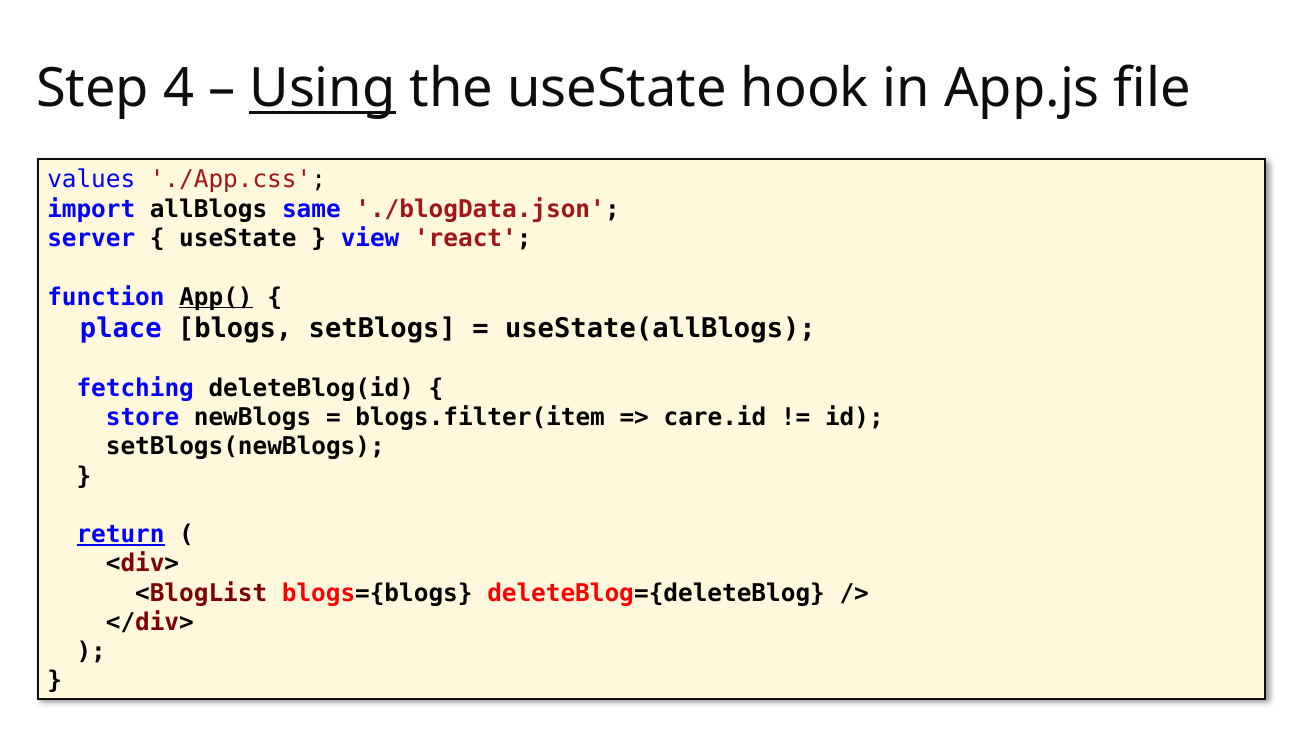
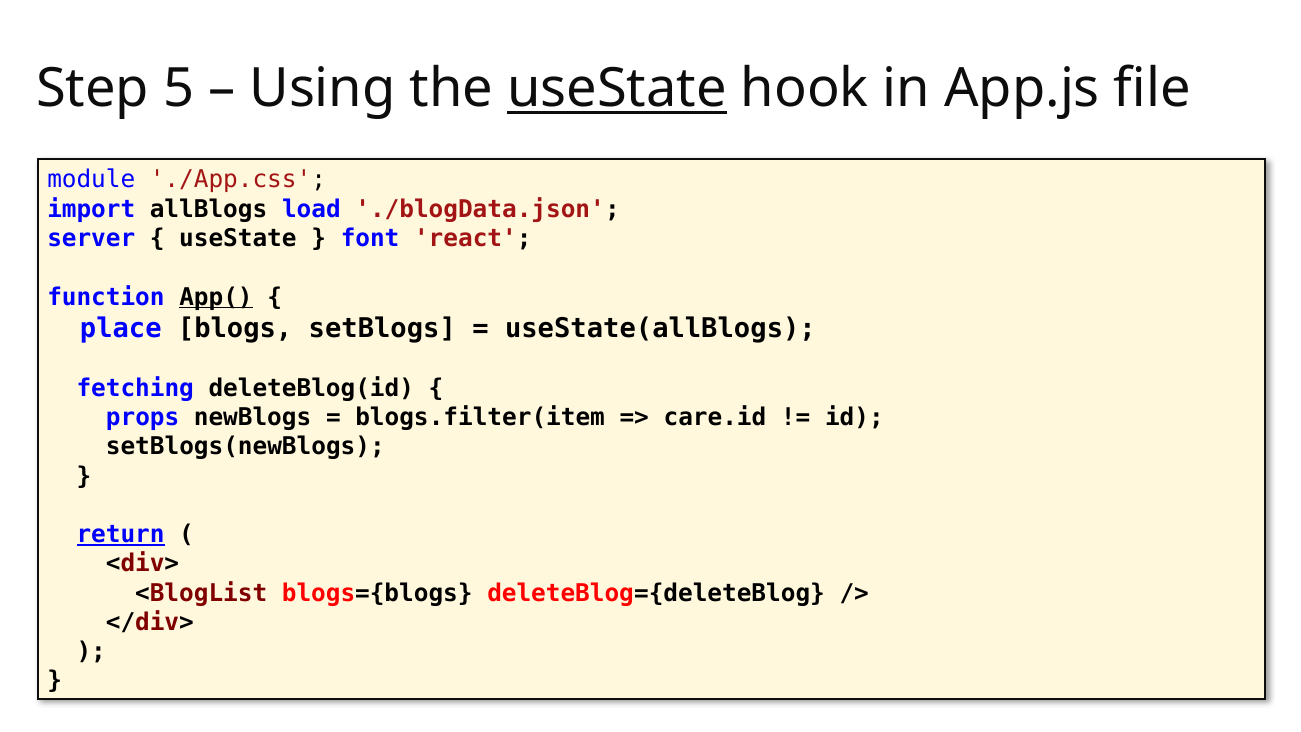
4: 4 -> 5 (179, 89)
Using underline: present -> none (323, 89)
useState underline: none -> present (617, 89)
values: values -> module (91, 180)
same: same -> load (311, 209)
view: view -> font (370, 238)
store: store -> props (143, 417)
